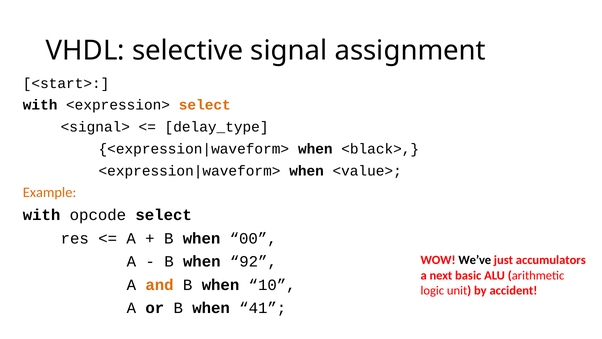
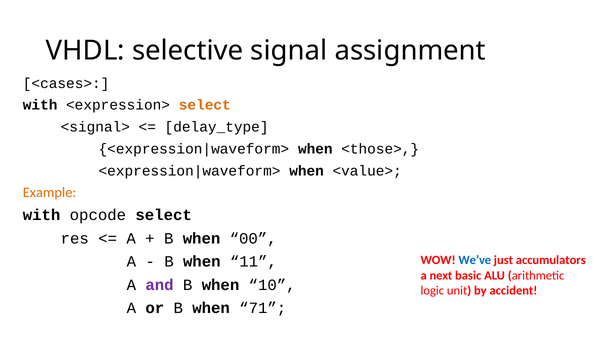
<start>: <start> -> <cases> (66, 83)
<black>: <black> -> <those> (380, 149)
We’ve colour: black -> blue (475, 260)
92: 92 -> 11 (253, 261)
and colour: orange -> purple (160, 285)
41: 41 -> 71 (263, 308)
